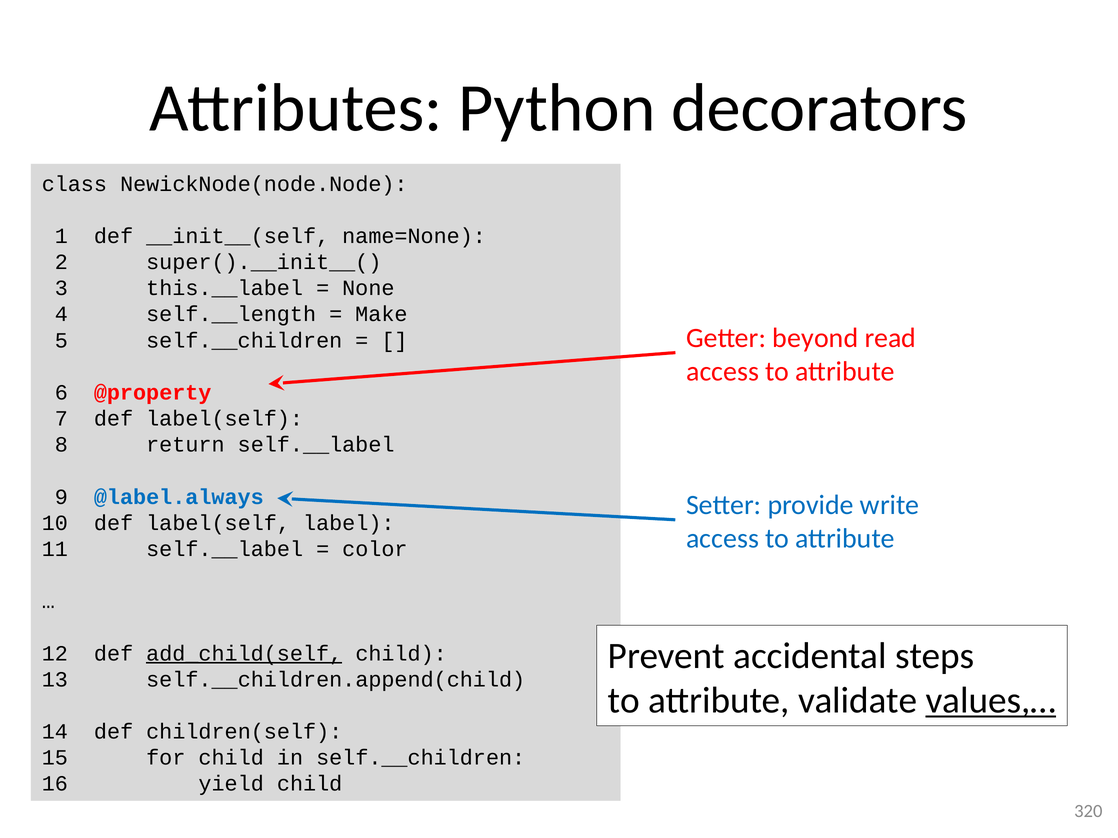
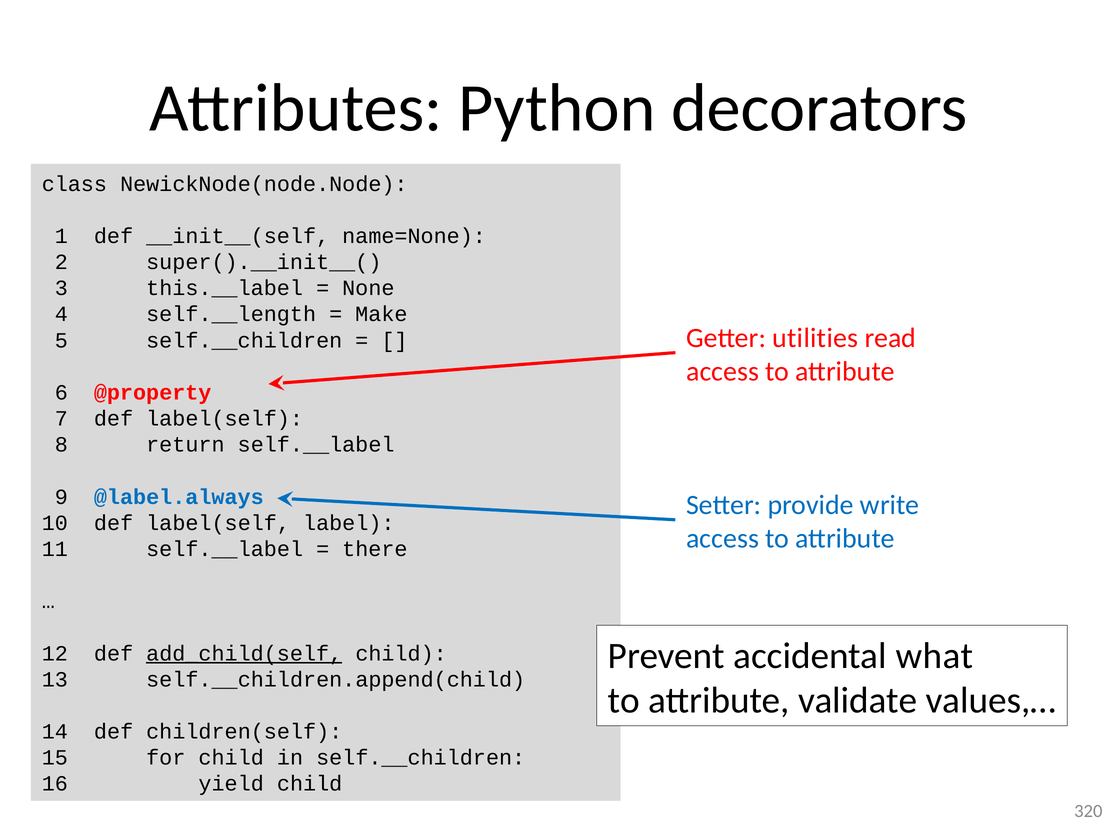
beyond: beyond -> utilities (815, 338)
color: color -> there (375, 549)
steps: steps -> what (934, 656)
values,… underline: present -> none (991, 701)
